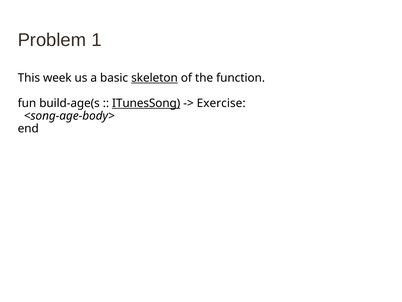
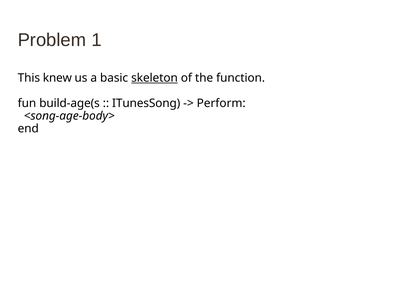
week: week -> knew (57, 78)
ITunesSong underline: present -> none (146, 103)
Exercise: Exercise -> Perform (221, 103)
